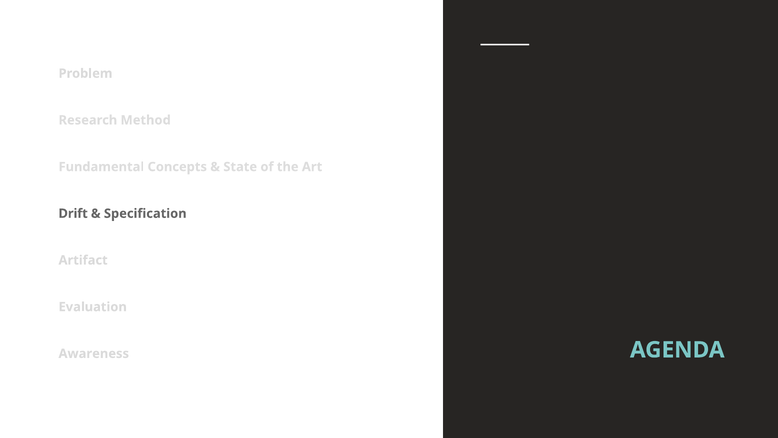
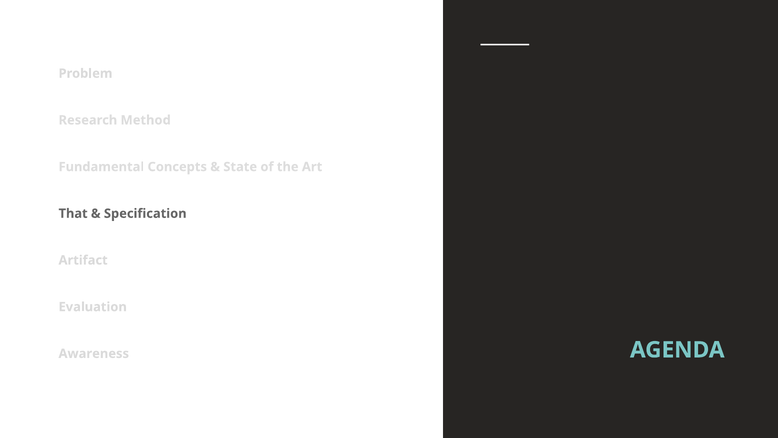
Drift: Drift -> That (73, 213)
